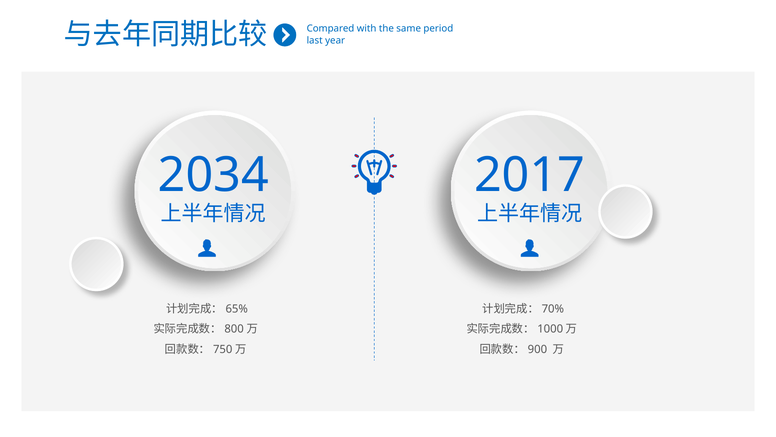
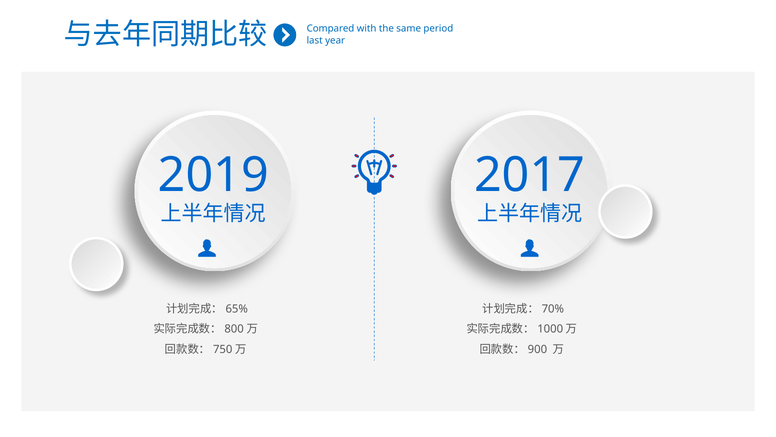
2034: 2034 -> 2019 (213, 175)
